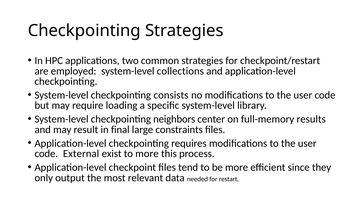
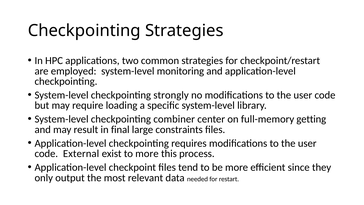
collections: collections -> monitoring (180, 71)
consists: consists -> strongly (171, 95)
neighbors: neighbors -> combiner (174, 119)
results: results -> getting (311, 119)
